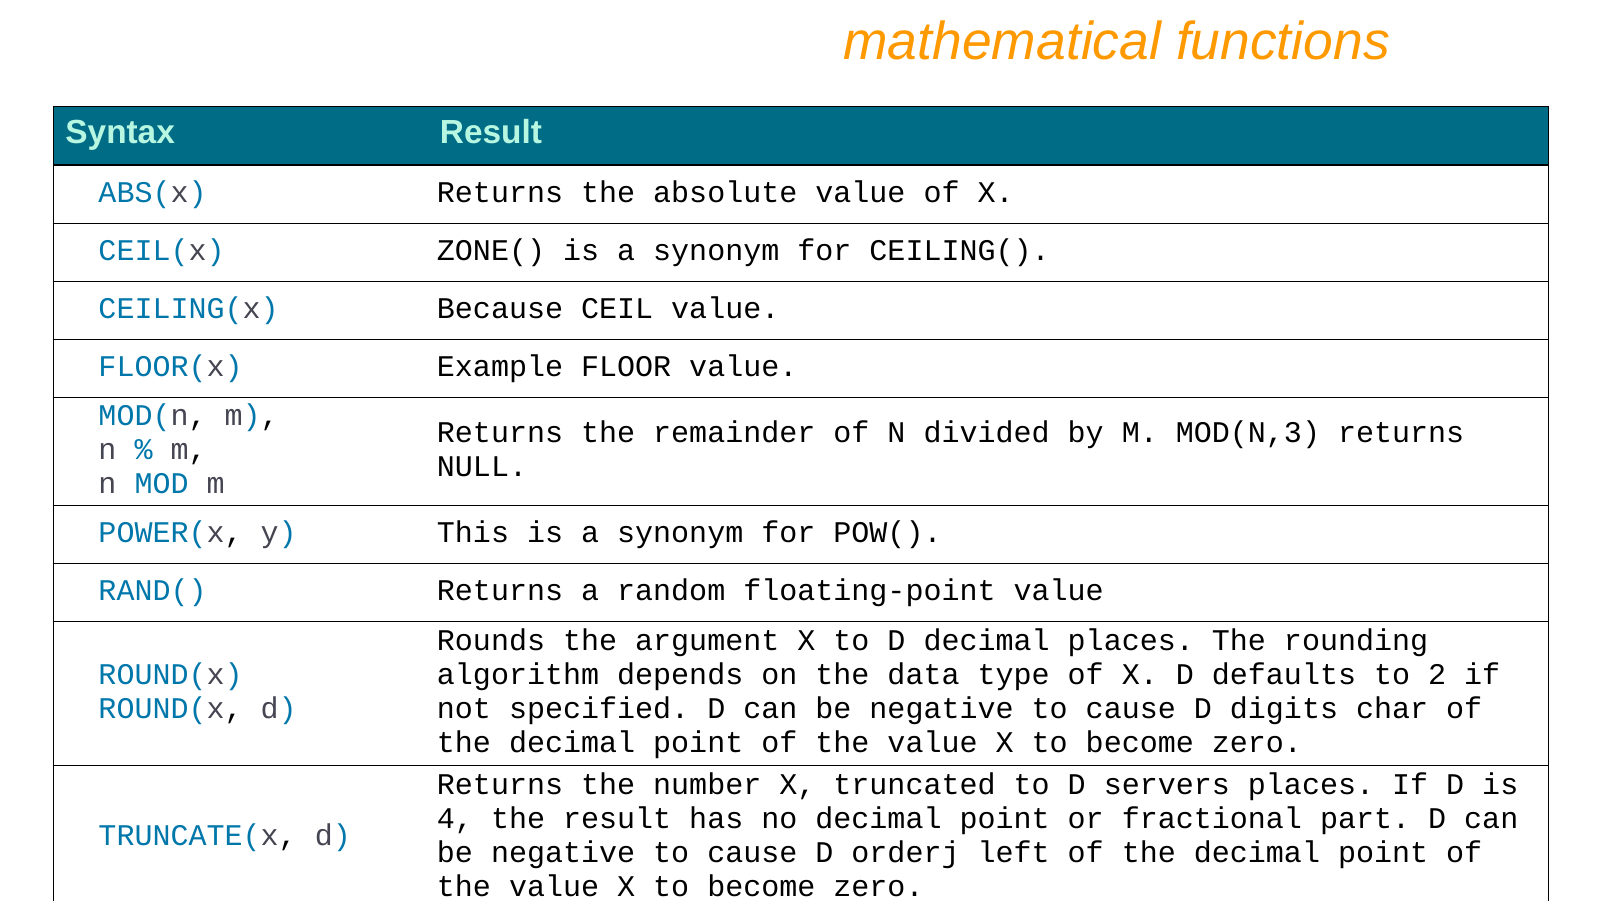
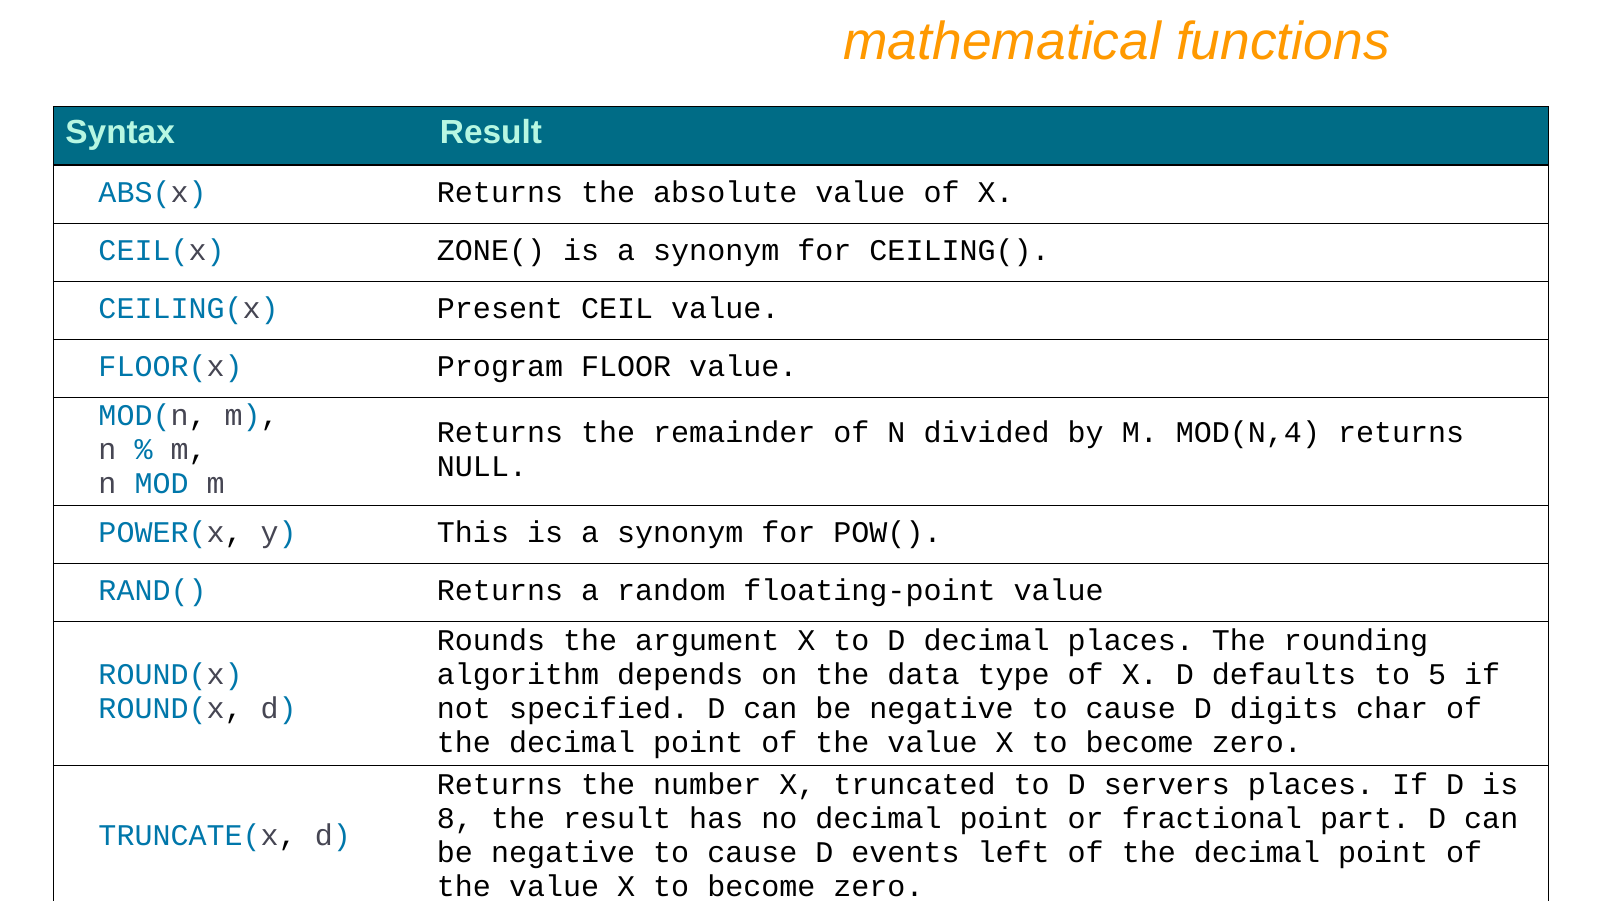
Because: Because -> Present (500, 308)
Example: Example -> Program (500, 366)
MOD(N,3: MOD(N,3 -> MOD(N,4 (1248, 432)
2: 2 -> 5 (1437, 675)
4: 4 -> 8 (455, 819)
orderj: orderj -> events (906, 853)
